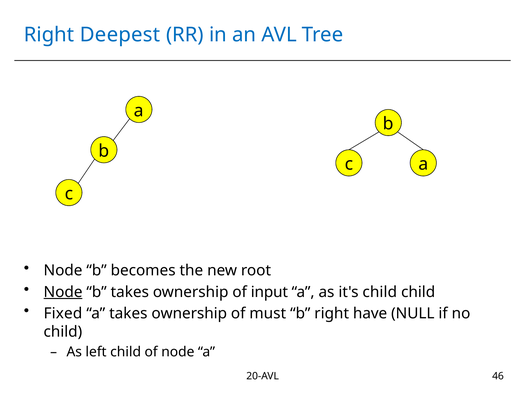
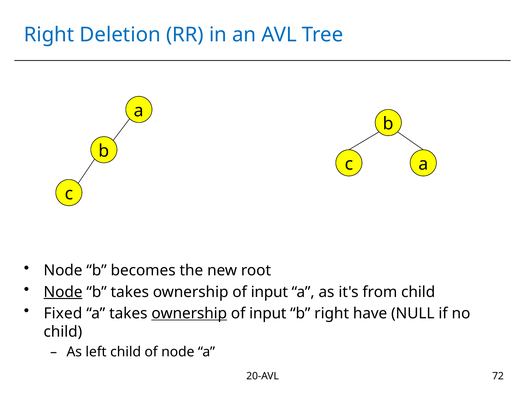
Deepest: Deepest -> Deletion (120, 35)
it's child: child -> from (380, 292)
ownership underline: none -> present (189, 313)
must: must -> input (268, 313)
46: 46 -> 72 (498, 376)
